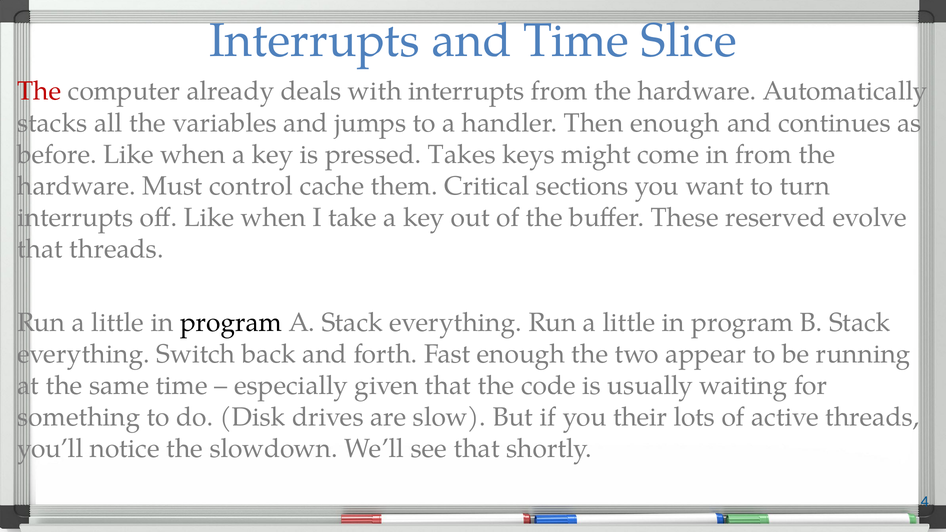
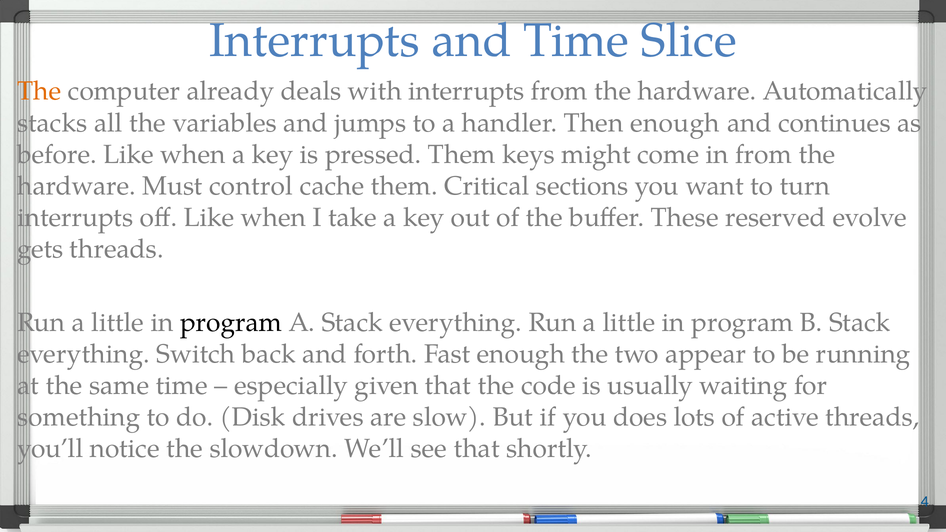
The colour: red -> orange (39, 91)
pressed Takes: Takes -> Them (462, 154)
that: that -> gets (40, 249)
their: their -> does (640, 417)
